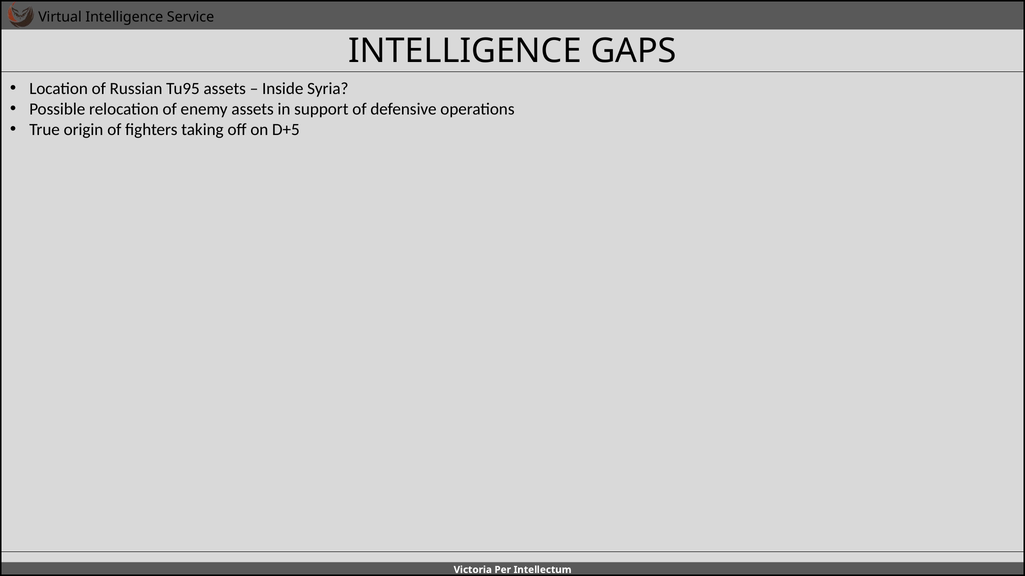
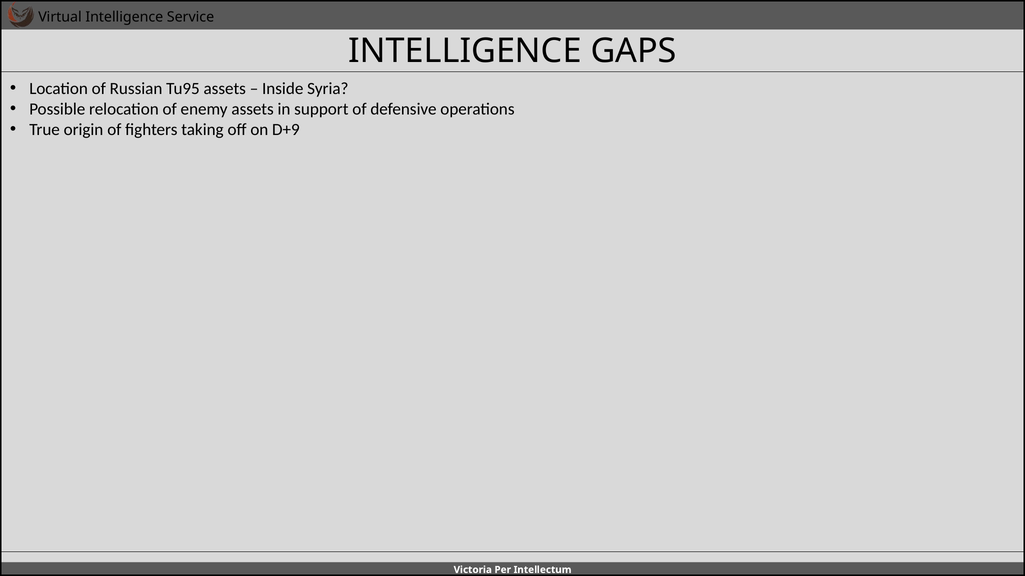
D+5: D+5 -> D+9 (286, 130)
